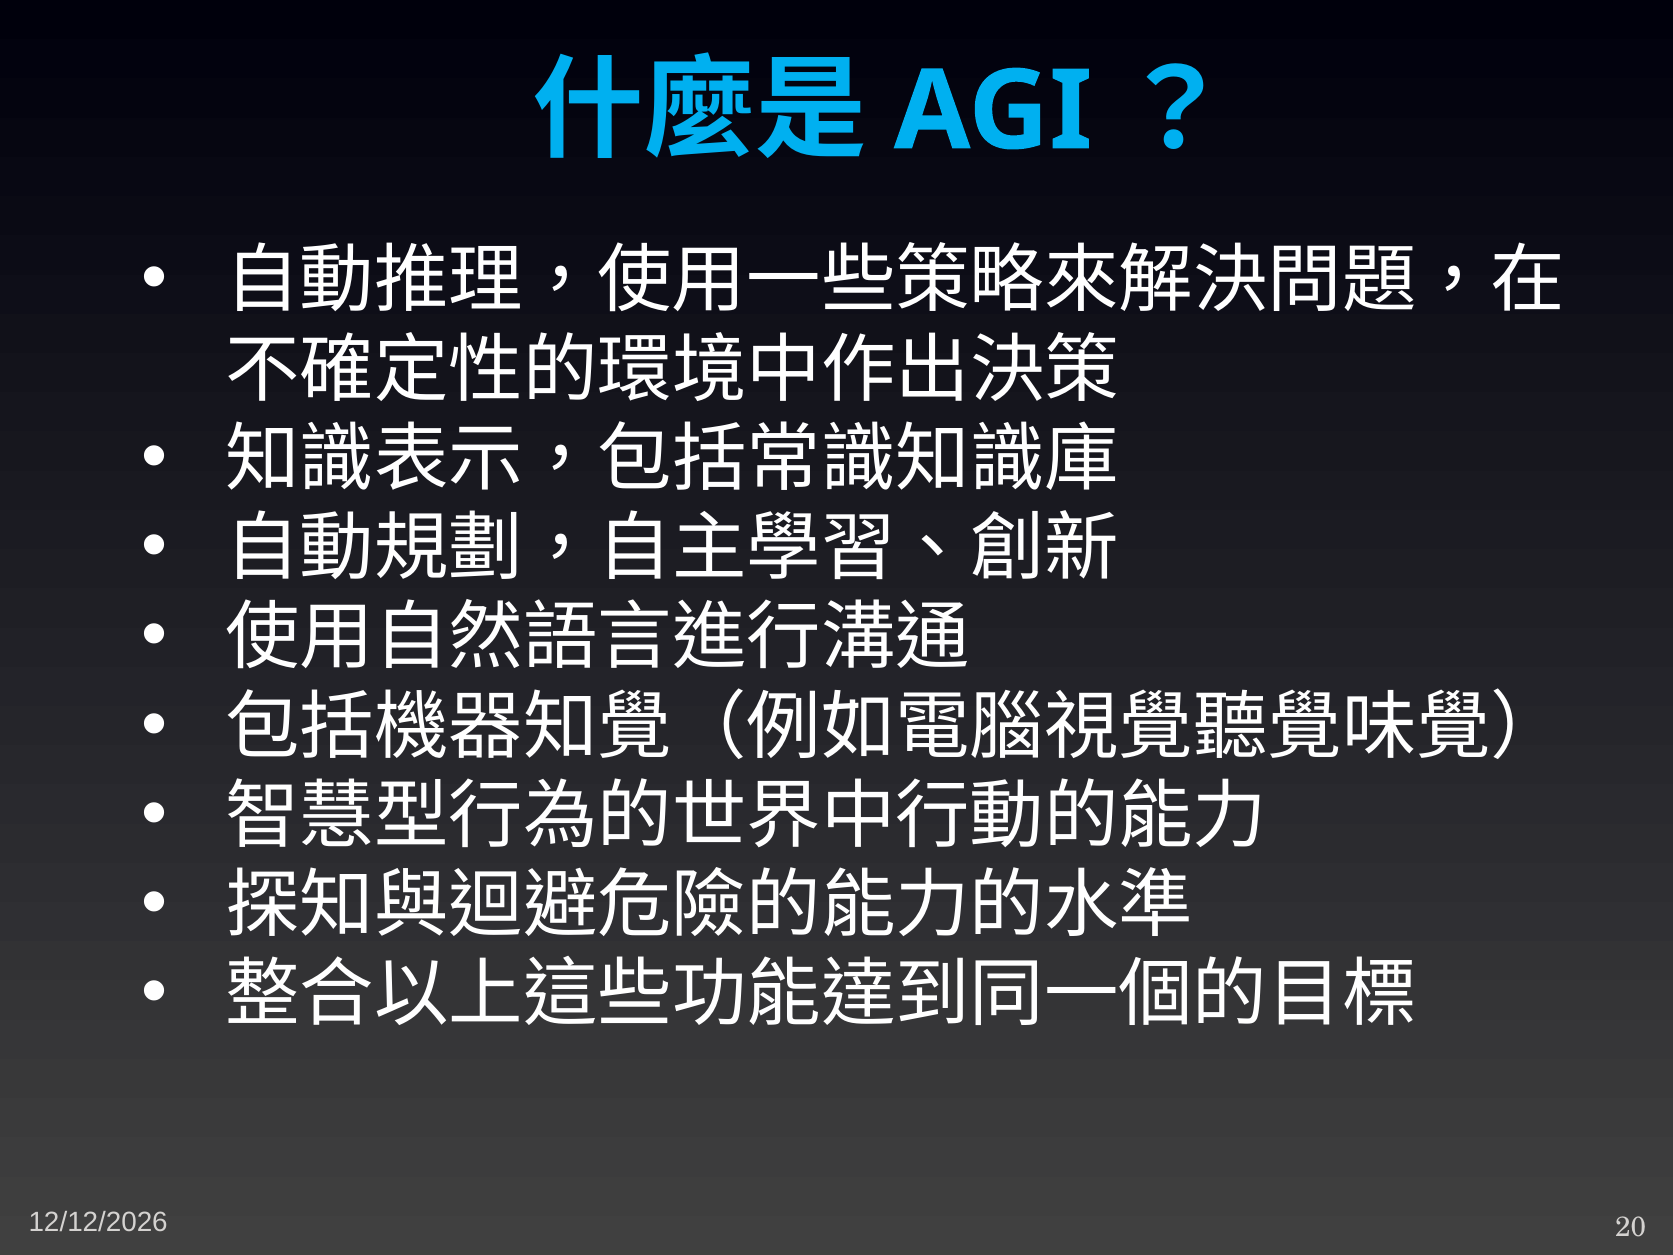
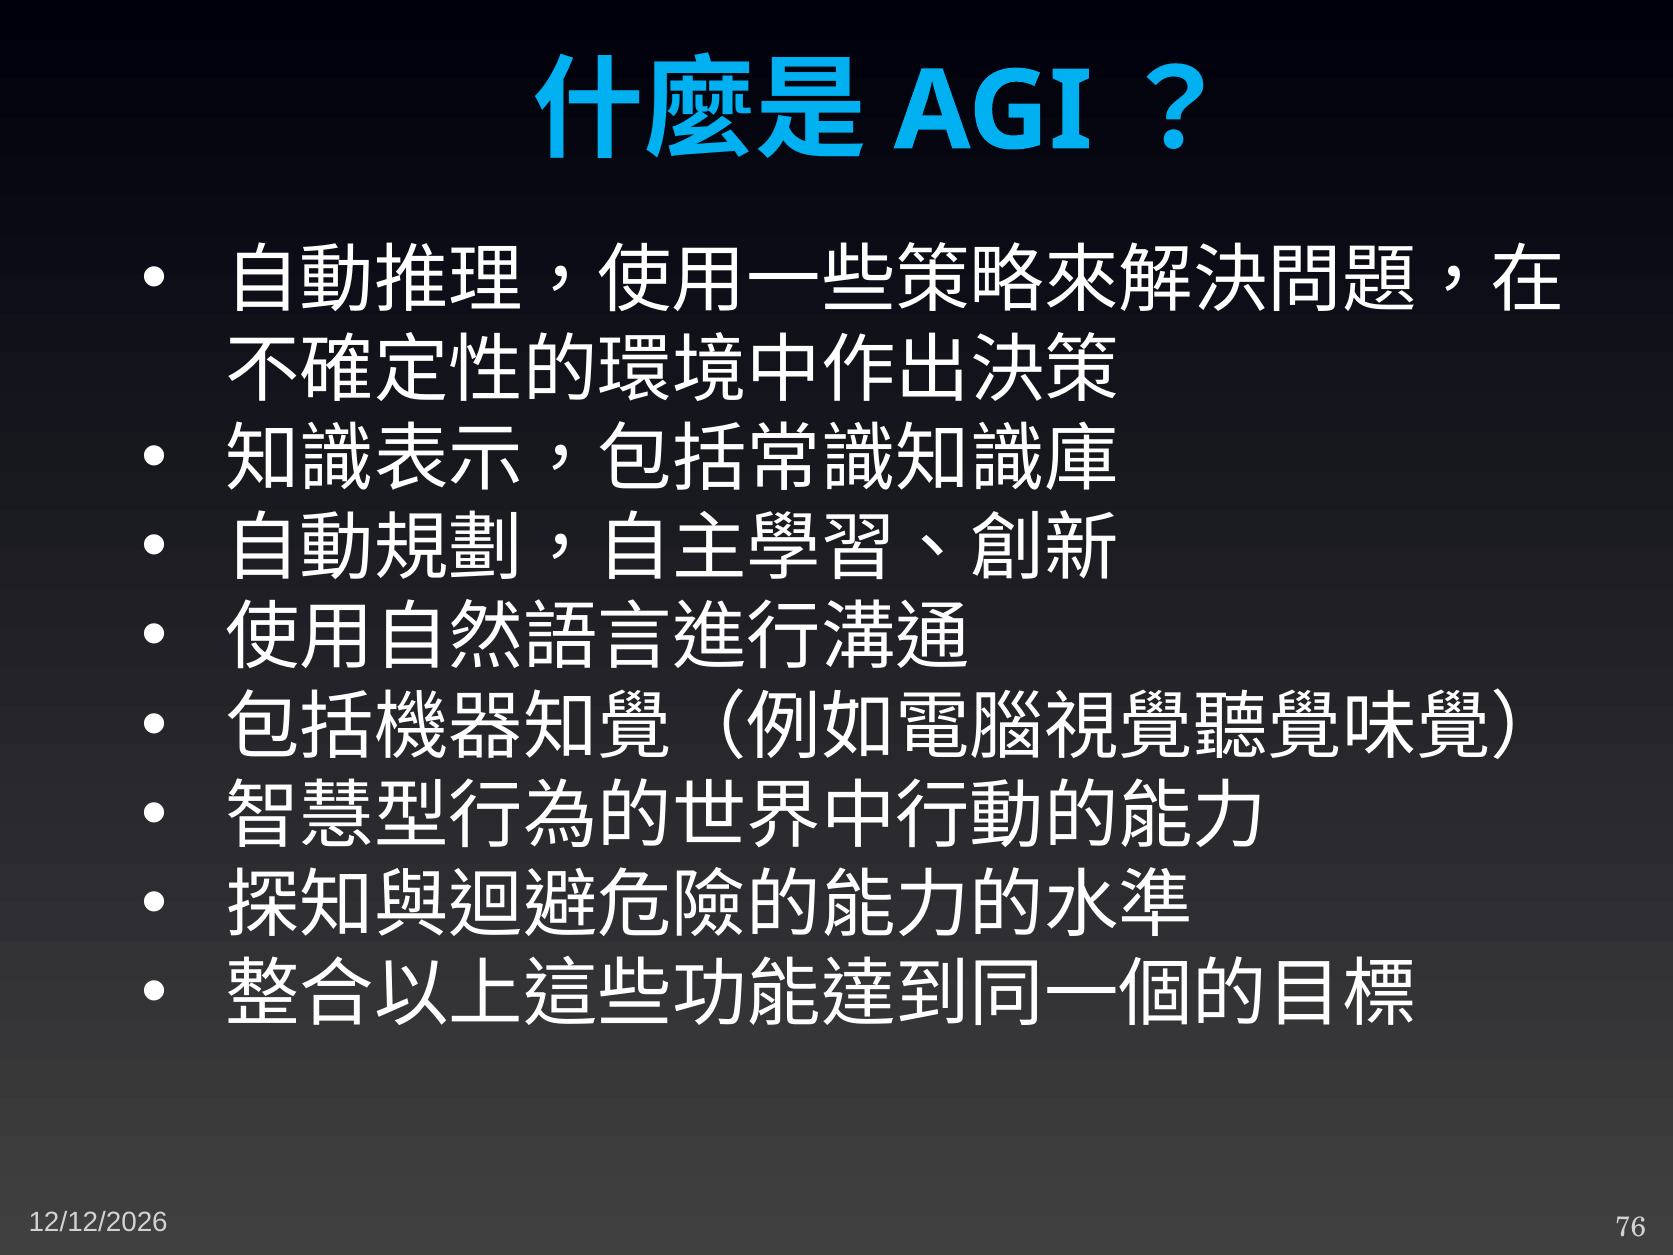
20: 20 -> 76 (1631, 1227)
